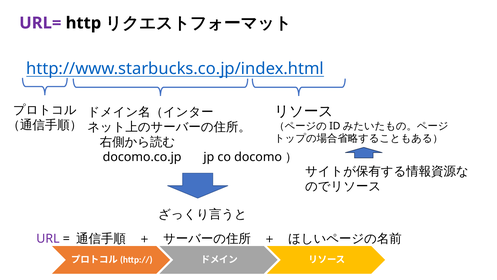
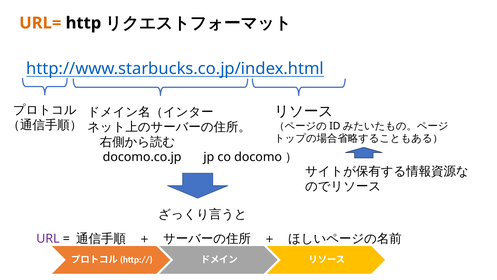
URL= colour: purple -> orange (40, 23)
